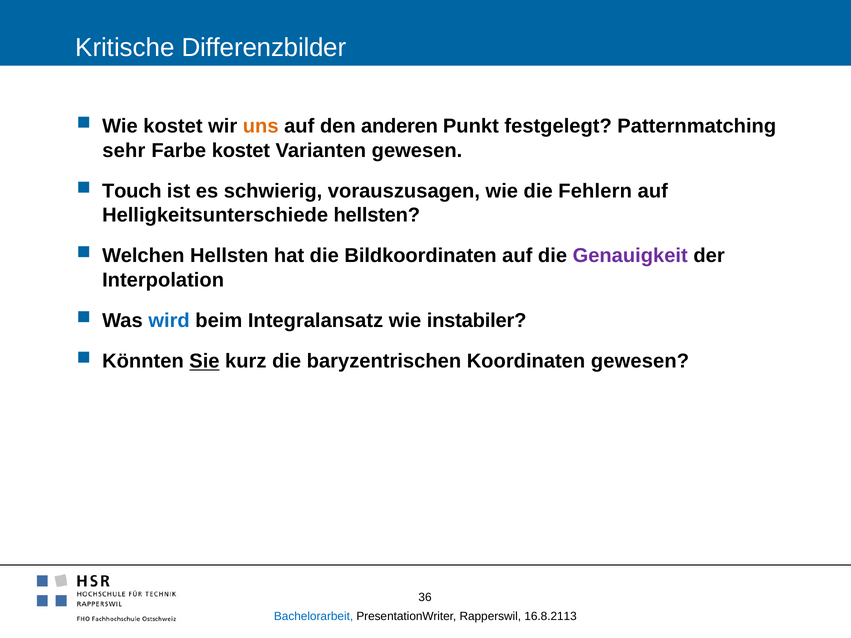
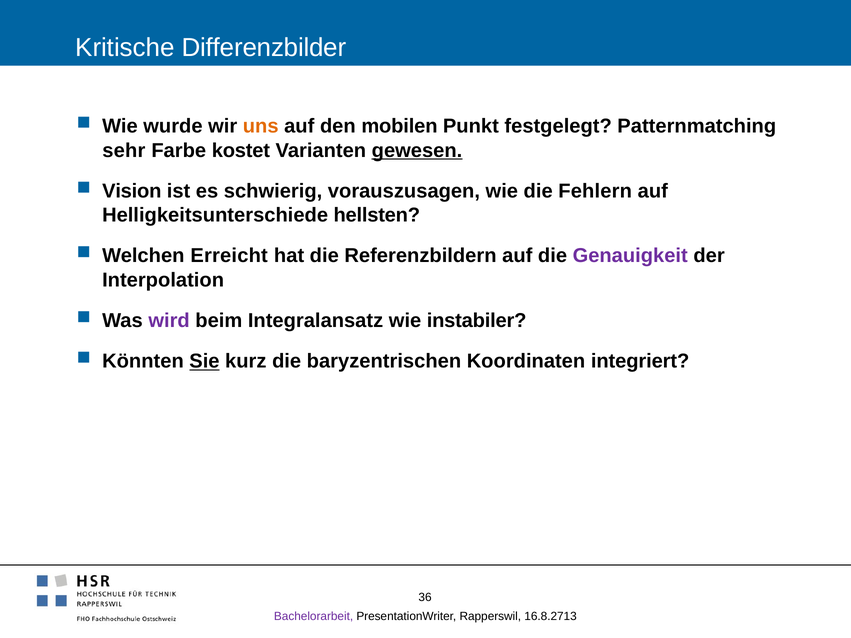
Wie kostet: kostet -> wurde (173, 126)
anderen: anderen -> mobilen (399, 126)
gewesen underline: none -> present (417, 150)
Touch: Touch -> Vision (132, 191)
Welchen Hellsten: Hellsten -> Erreicht (229, 256)
Bildkoordinaten: Bildkoordinaten -> Referenzbildern (420, 256)
wird colour: blue -> purple (169, 321)
Koordinaten gewesen: gewesen -> integriert (640, 361)
Bachelorarbeit colour: blue -> purple (314, 616)
16.8.2113: 16.8.2113 -> 16.8.2713 (551, 616)
